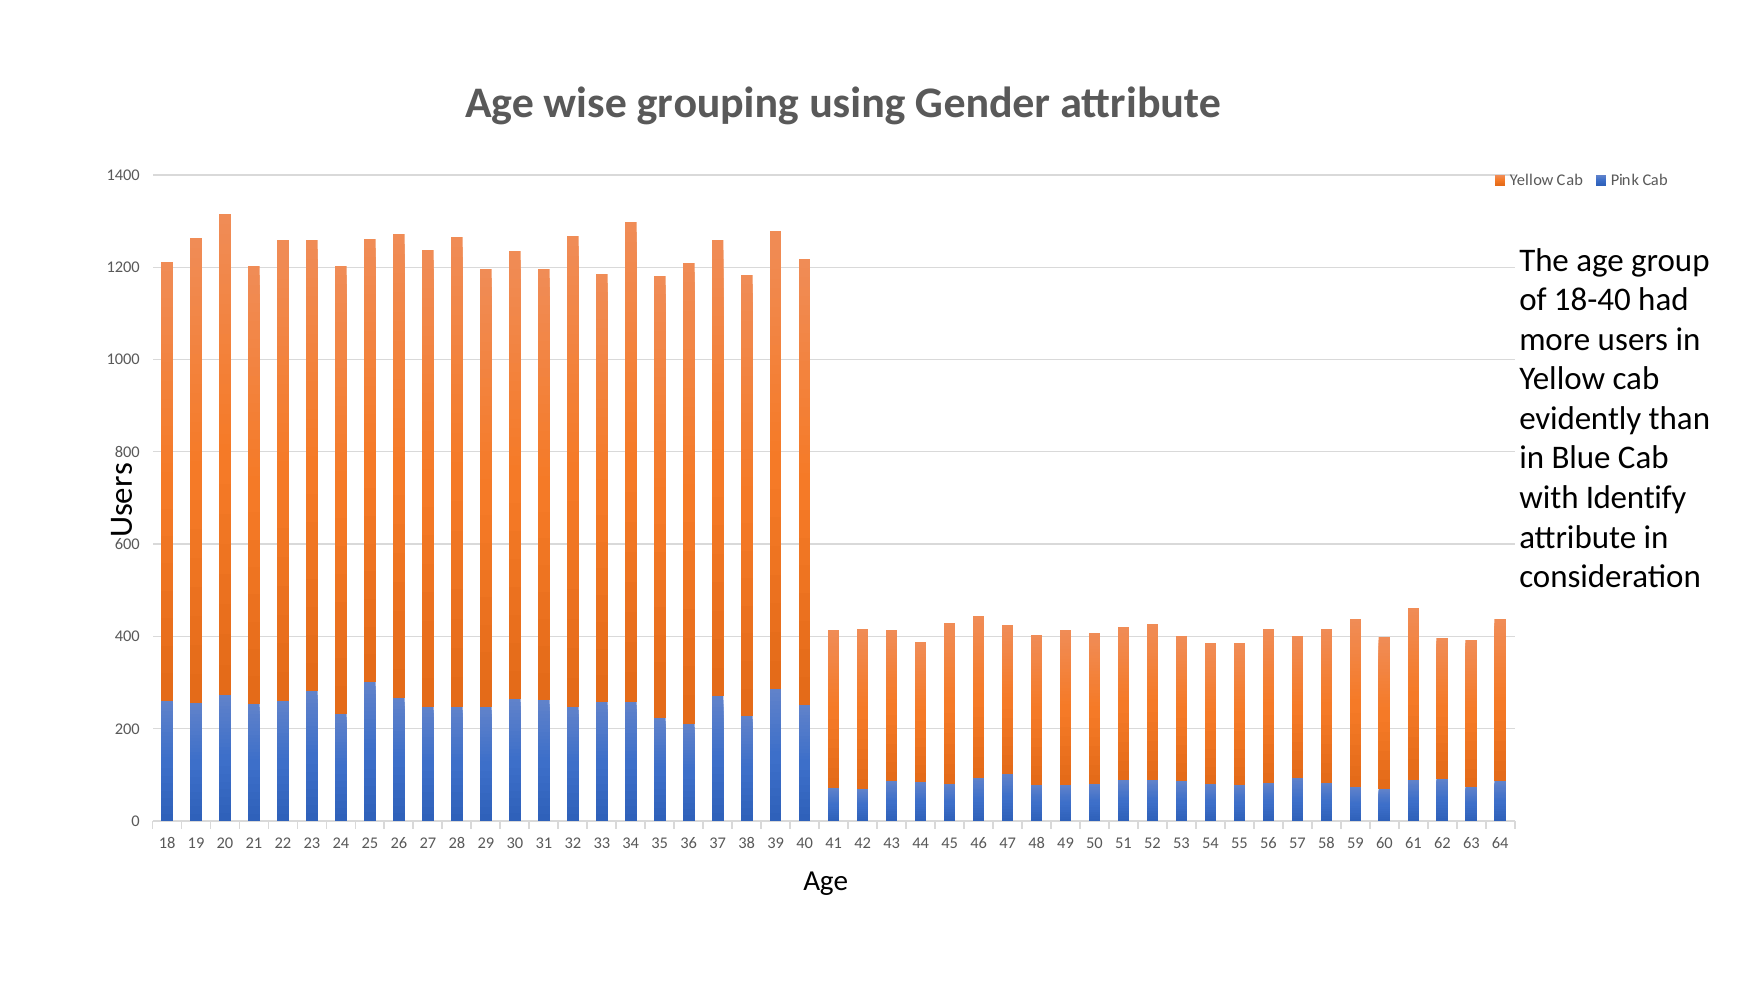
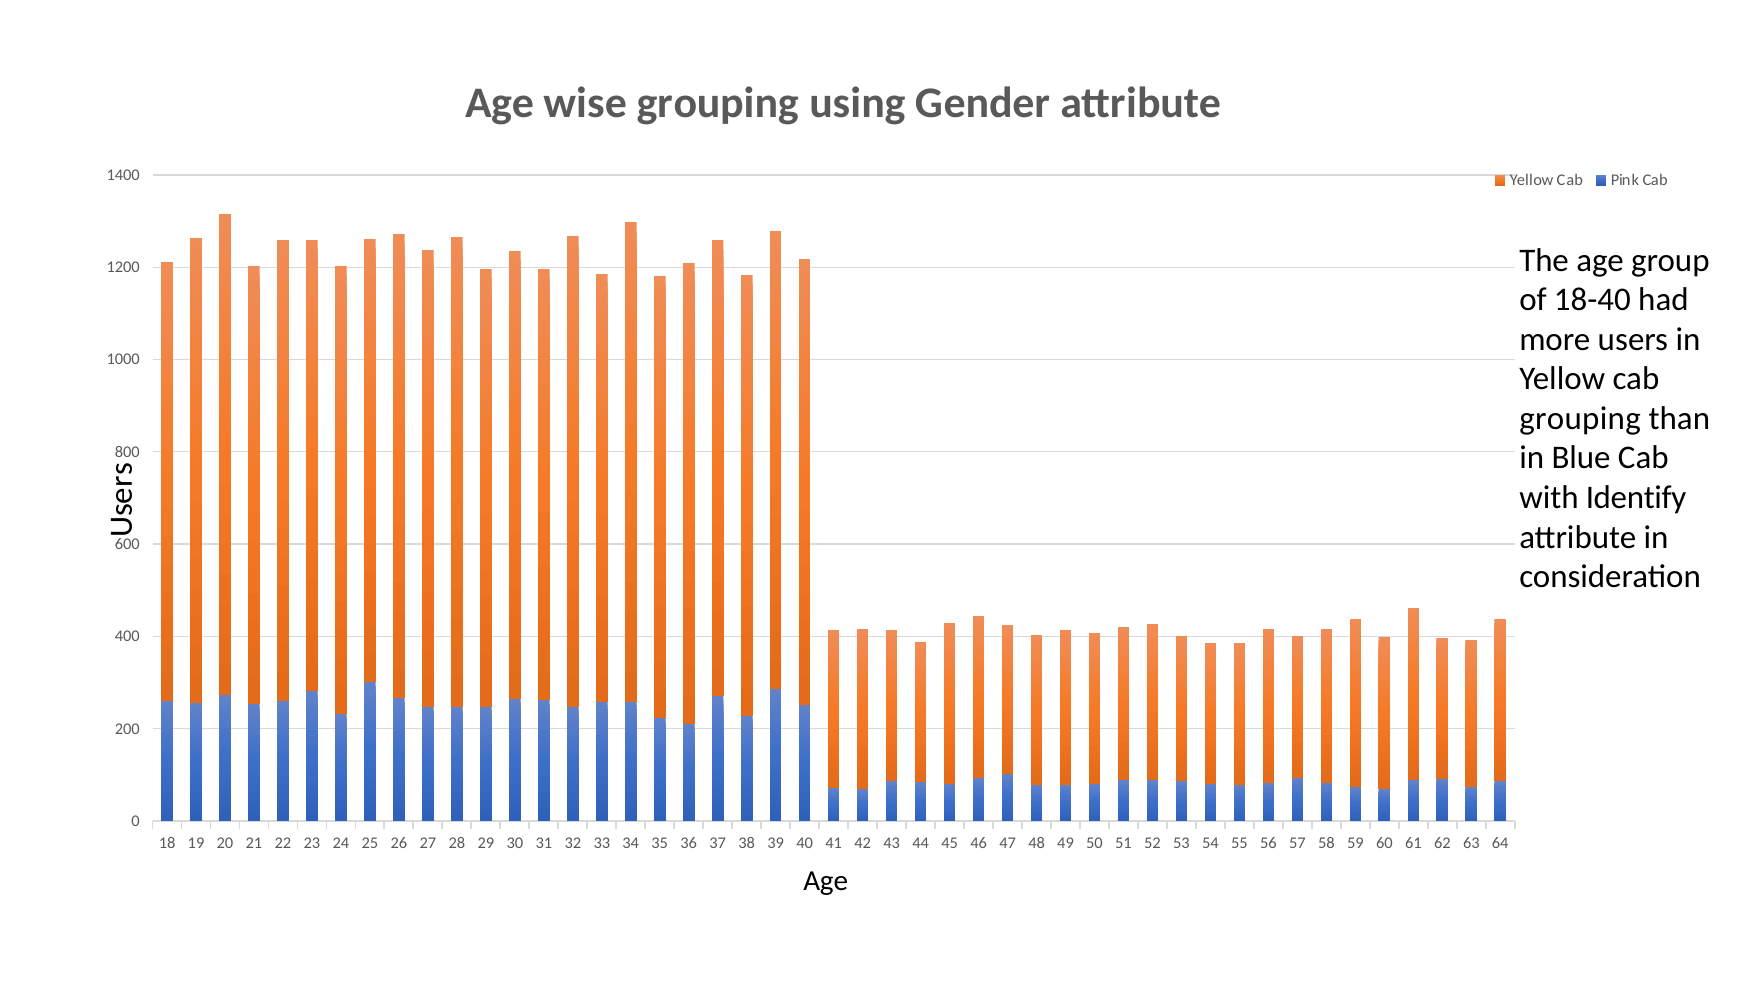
evidently: evidently -> grouping (1580, 418)
